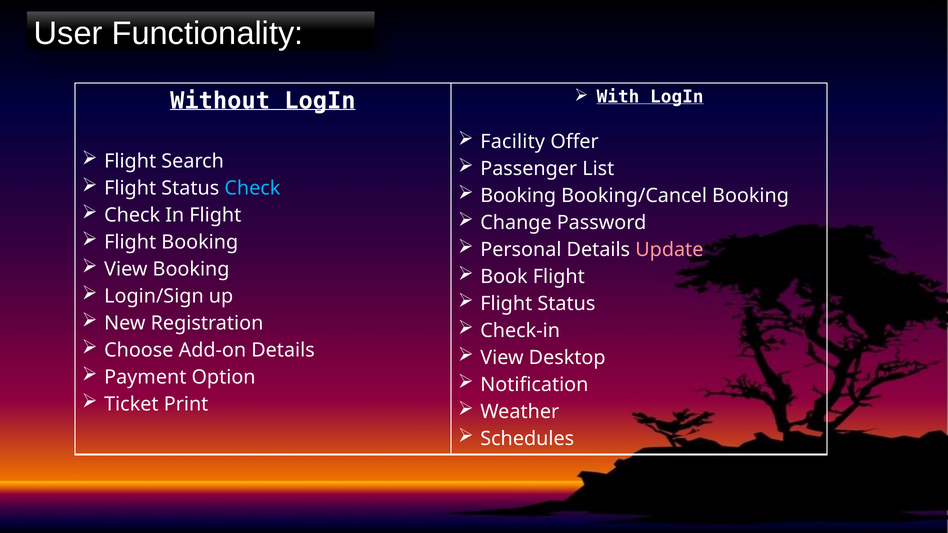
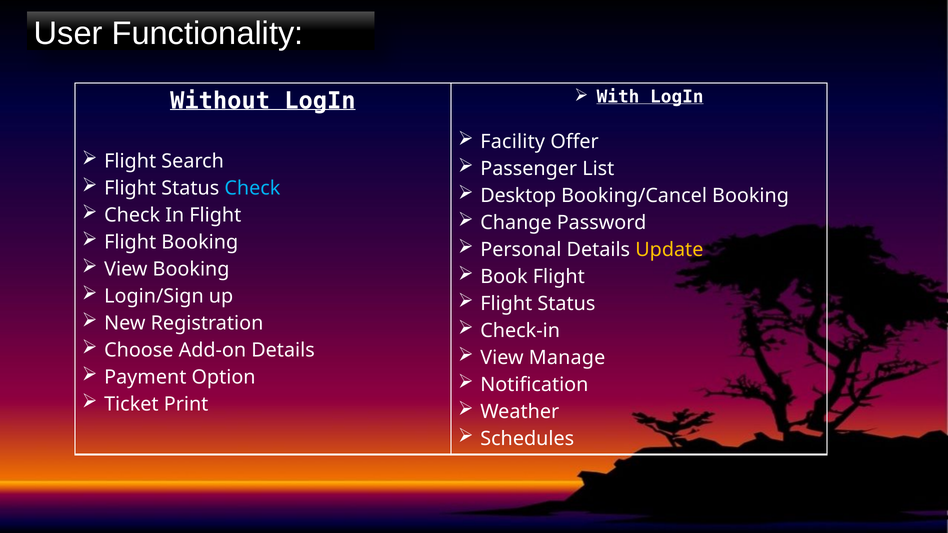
Booking: Booking -> Desktop (518, 196)
Update colour: pink -> yellow (669, 250)
Desktop: Desktop -> Manage (567, 358)
